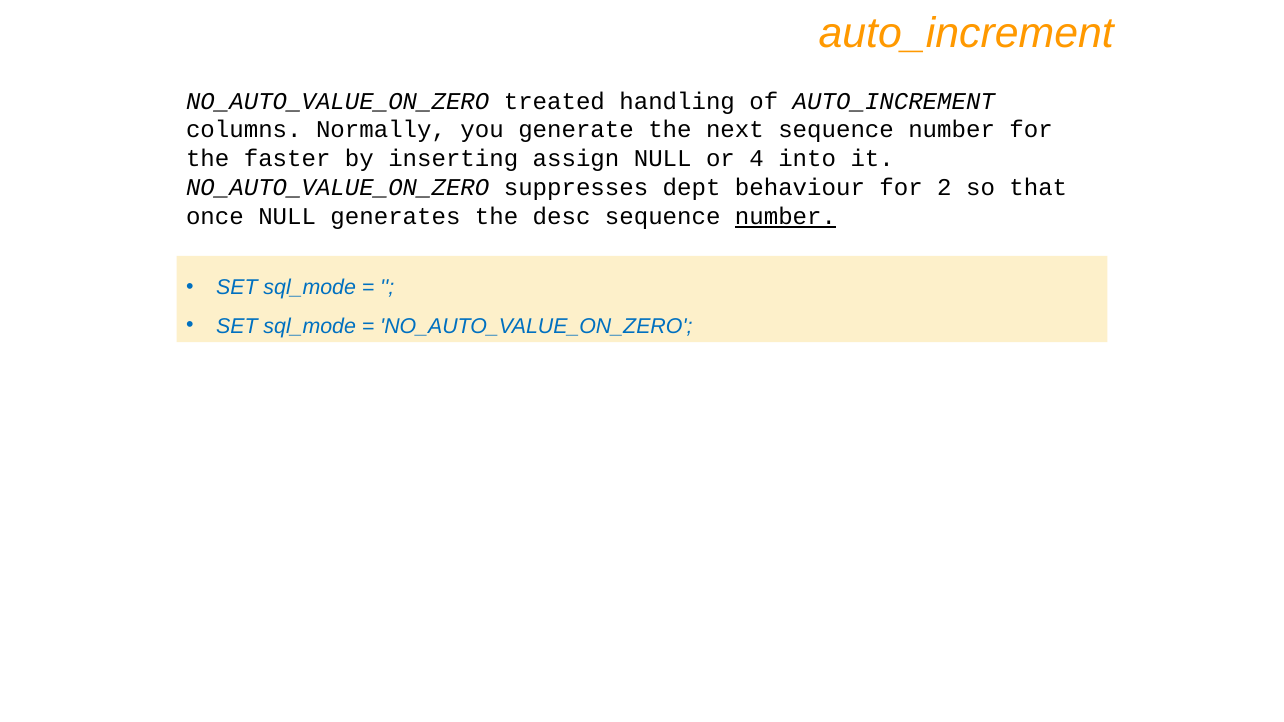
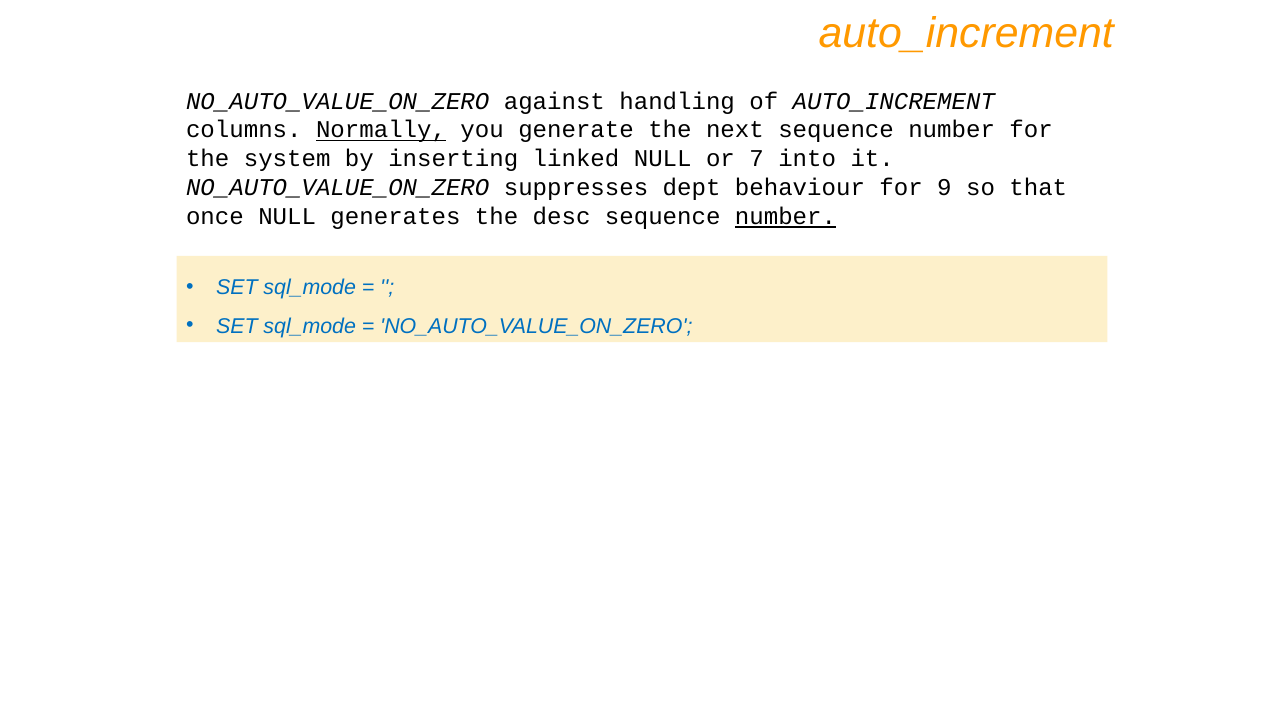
treated: treated -> against (554, 101)
Normally underline: none -> present (381, 130)
faster: faster -> system (287, 159)
assign: assign -> linked (576, 159)
4: 4 -> 7 (757, 159)
2: 2 -> 9 (944, 188)
